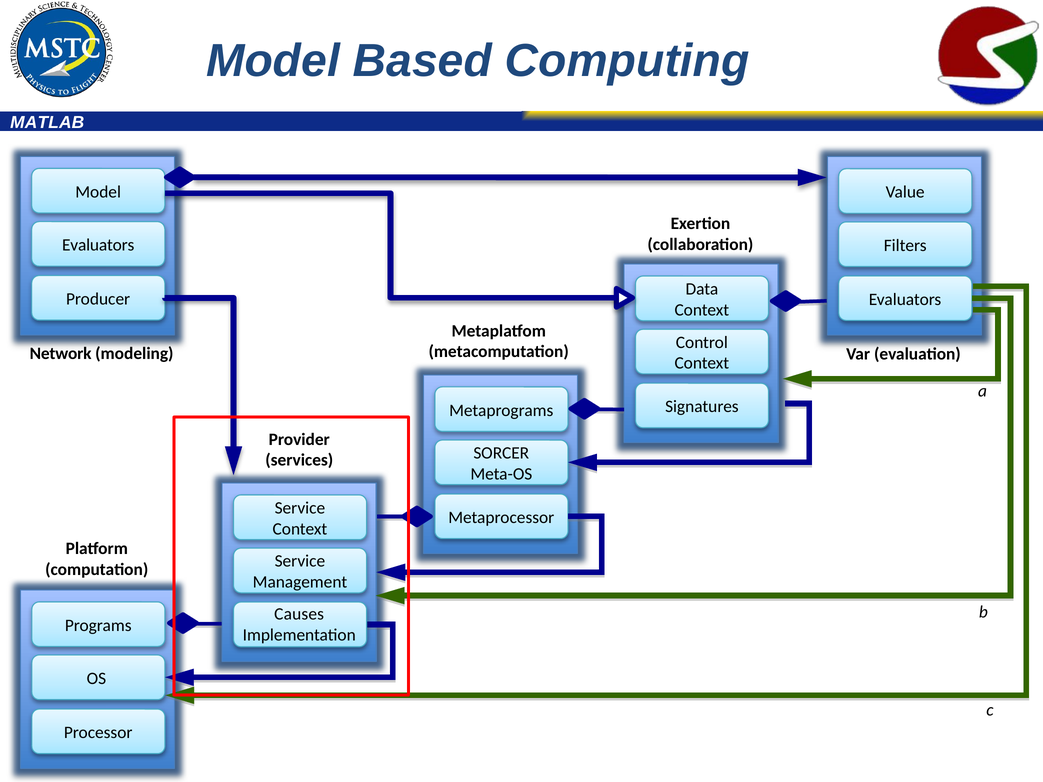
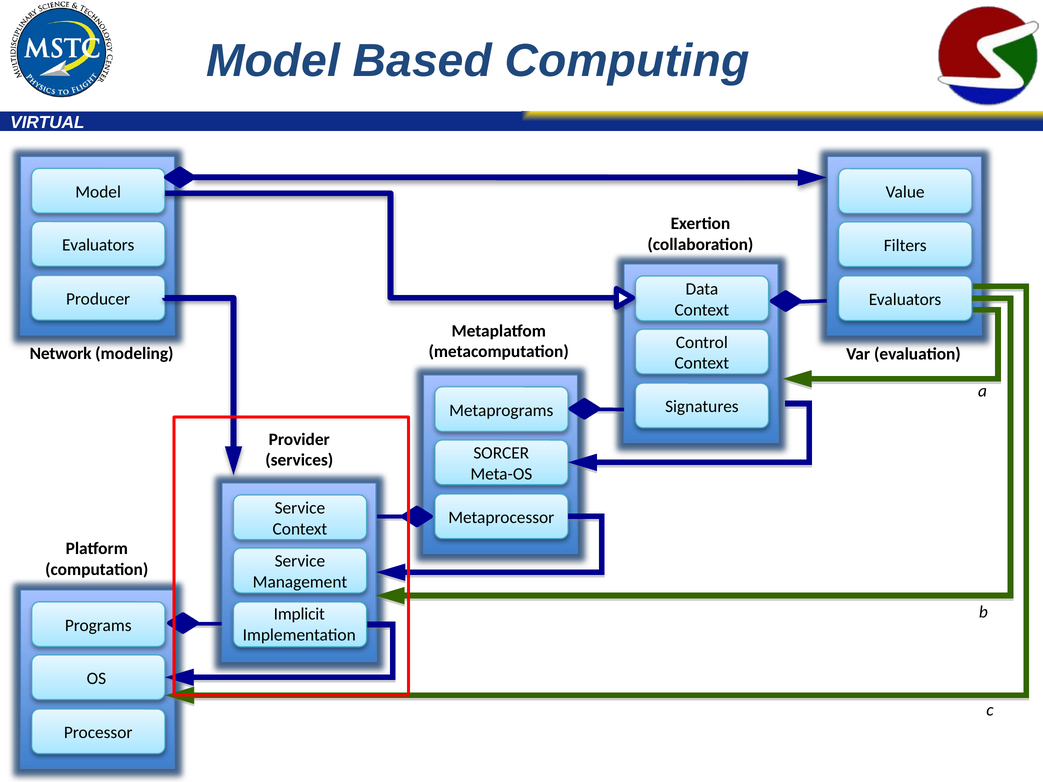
MATLAB: MATLAB -> VIRTUAL (47, 123)
Causes: Causes -> Implicit (299, 614)
